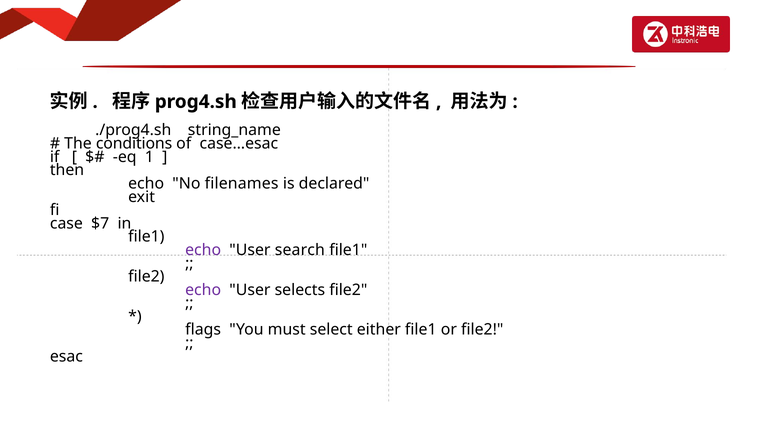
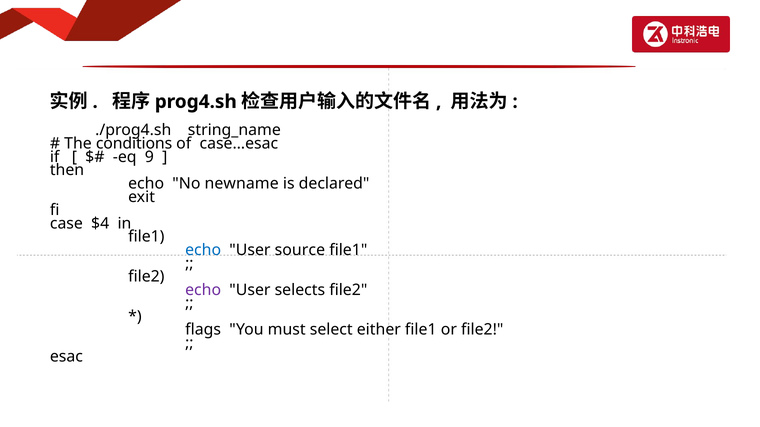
1: 1 -> 9 (149, 157)
filenames: filenames -> newname (242, 184)
$7: $7 -> $4 (100, 224)
echo colour: purple -> blue (203, 250)
search: search -> source (300, 250)
